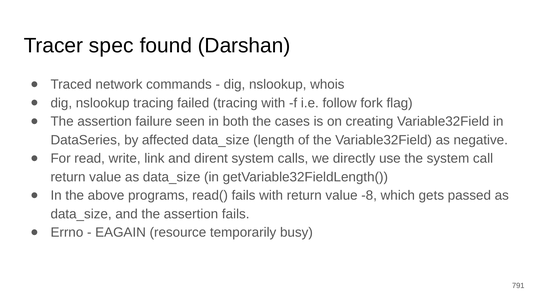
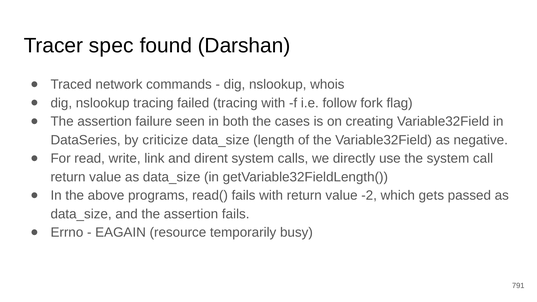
affected: affected -> criticize (165, 140)
-8: -8 -> -2 (369, 196)
